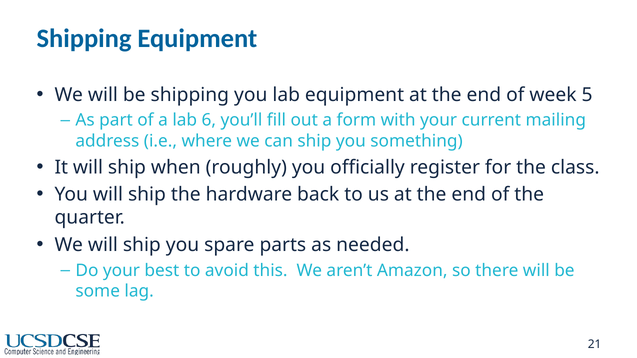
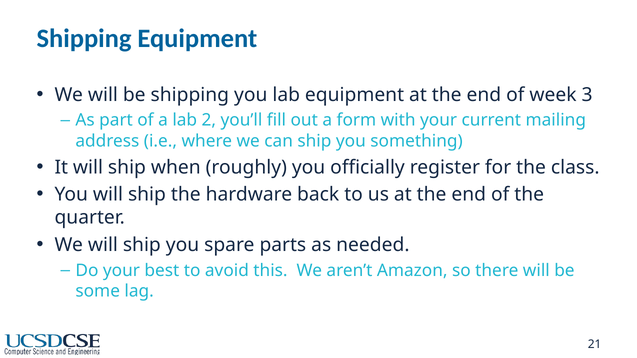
5: 5 -> 3 (587, 95)
6: 6 -> 2 (209, 120)
